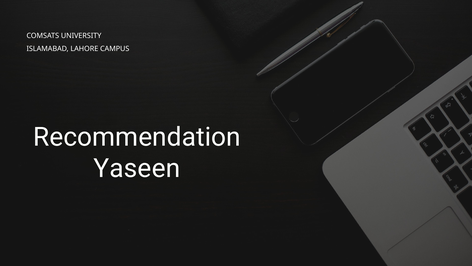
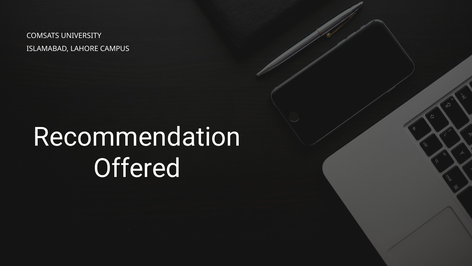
Yaseen: Yaseen -> Offered (137, 168)
